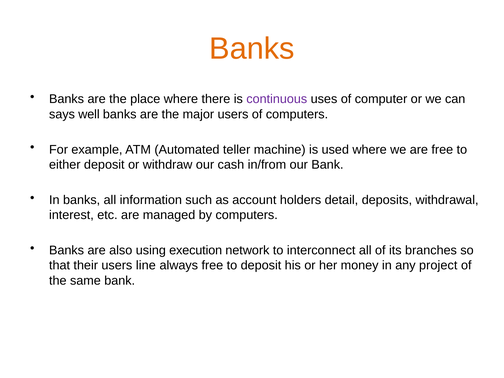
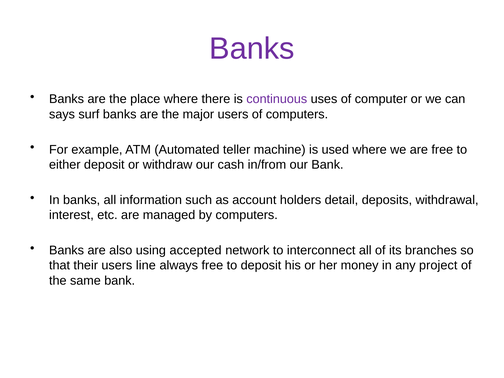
Banks colour: orange -> purple (252, 49)
well: well -> surf (89, 114)
execution: execution -> accepted (196, 250)
